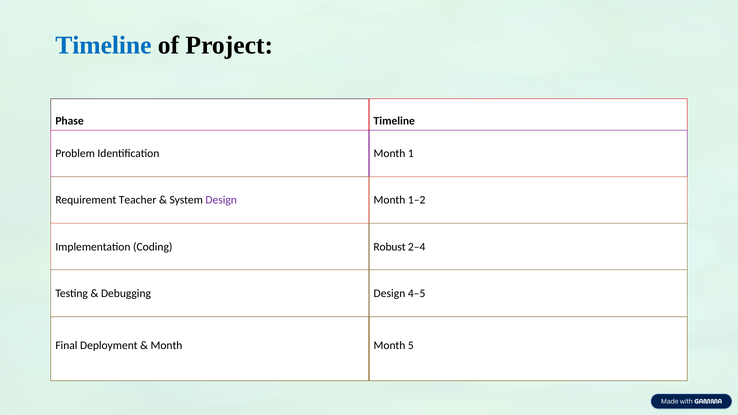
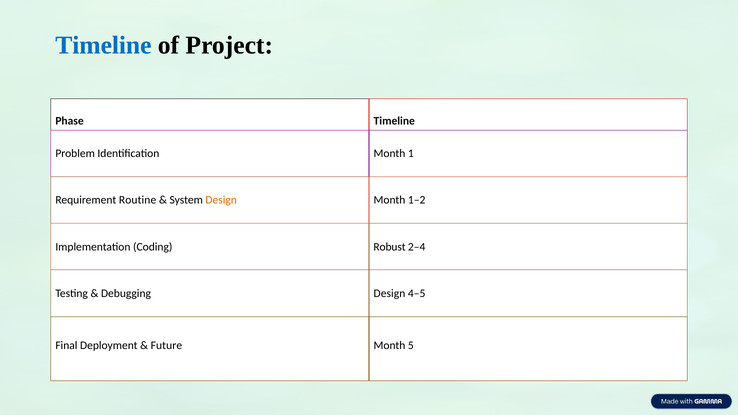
Teacher: Teacher -> Routine (138, 200)
Design colour: purple -> orange (221, 200)
Month: Month -> Future (166, 345)
